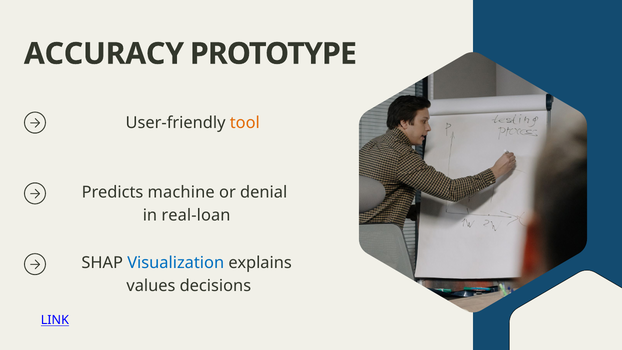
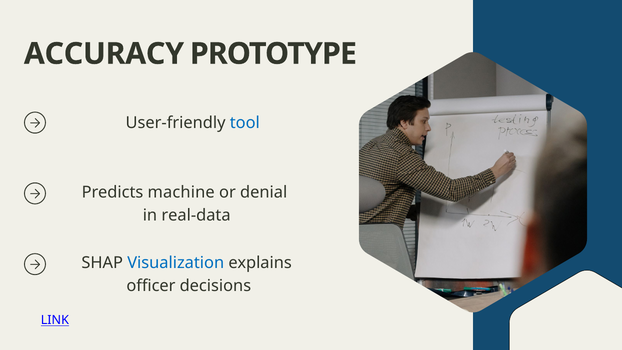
tool colour: orange -> blue (245, 123)
real-loan: real-loan -> real-data (196, 215)
values: values -> officer (151, 286)
